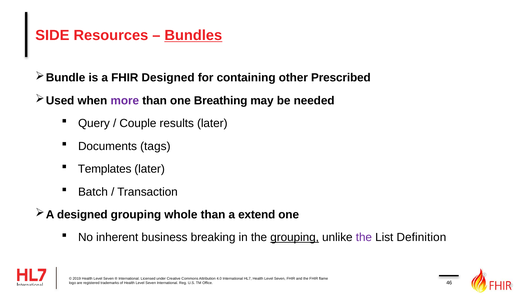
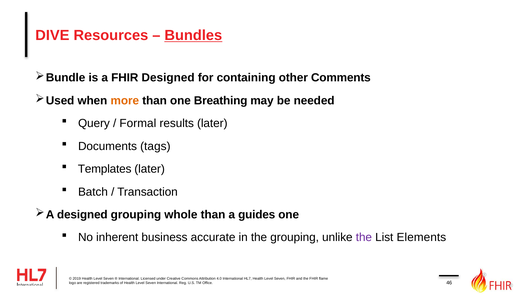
SIDE: SIDE -> DIVE (52, 35)
Prescribed: Prescribed -> Comments (341, 78)
more colour: purple -> orange (125, 101)
Couple: Couple -> Formal (138, 123)
extend: extend -> guides (257, 215)
breaking: breaking -> accurate (213, 237)
grouping underline: present -> none (295, 237)
Definition: Definition -> Elements (421, 237)
